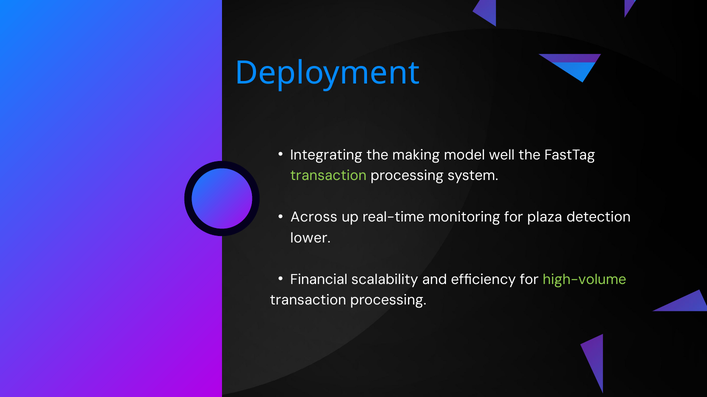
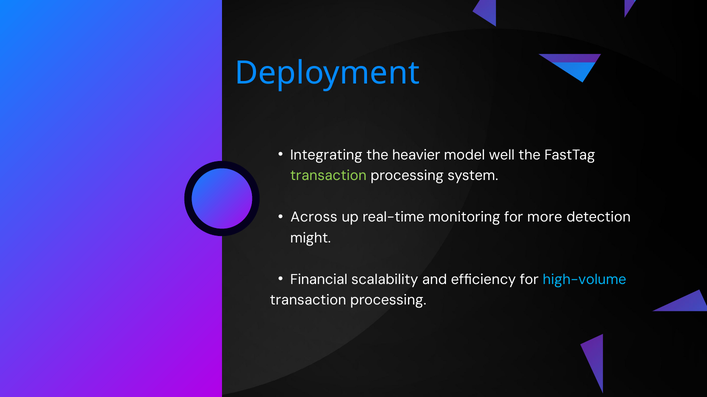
making: making -> heavier (416, 155)
plaza: plaza -> more (545, 217)
lower: lower -> might (311, 238)
high-volume colour: light green -> light blue (585, 280)
